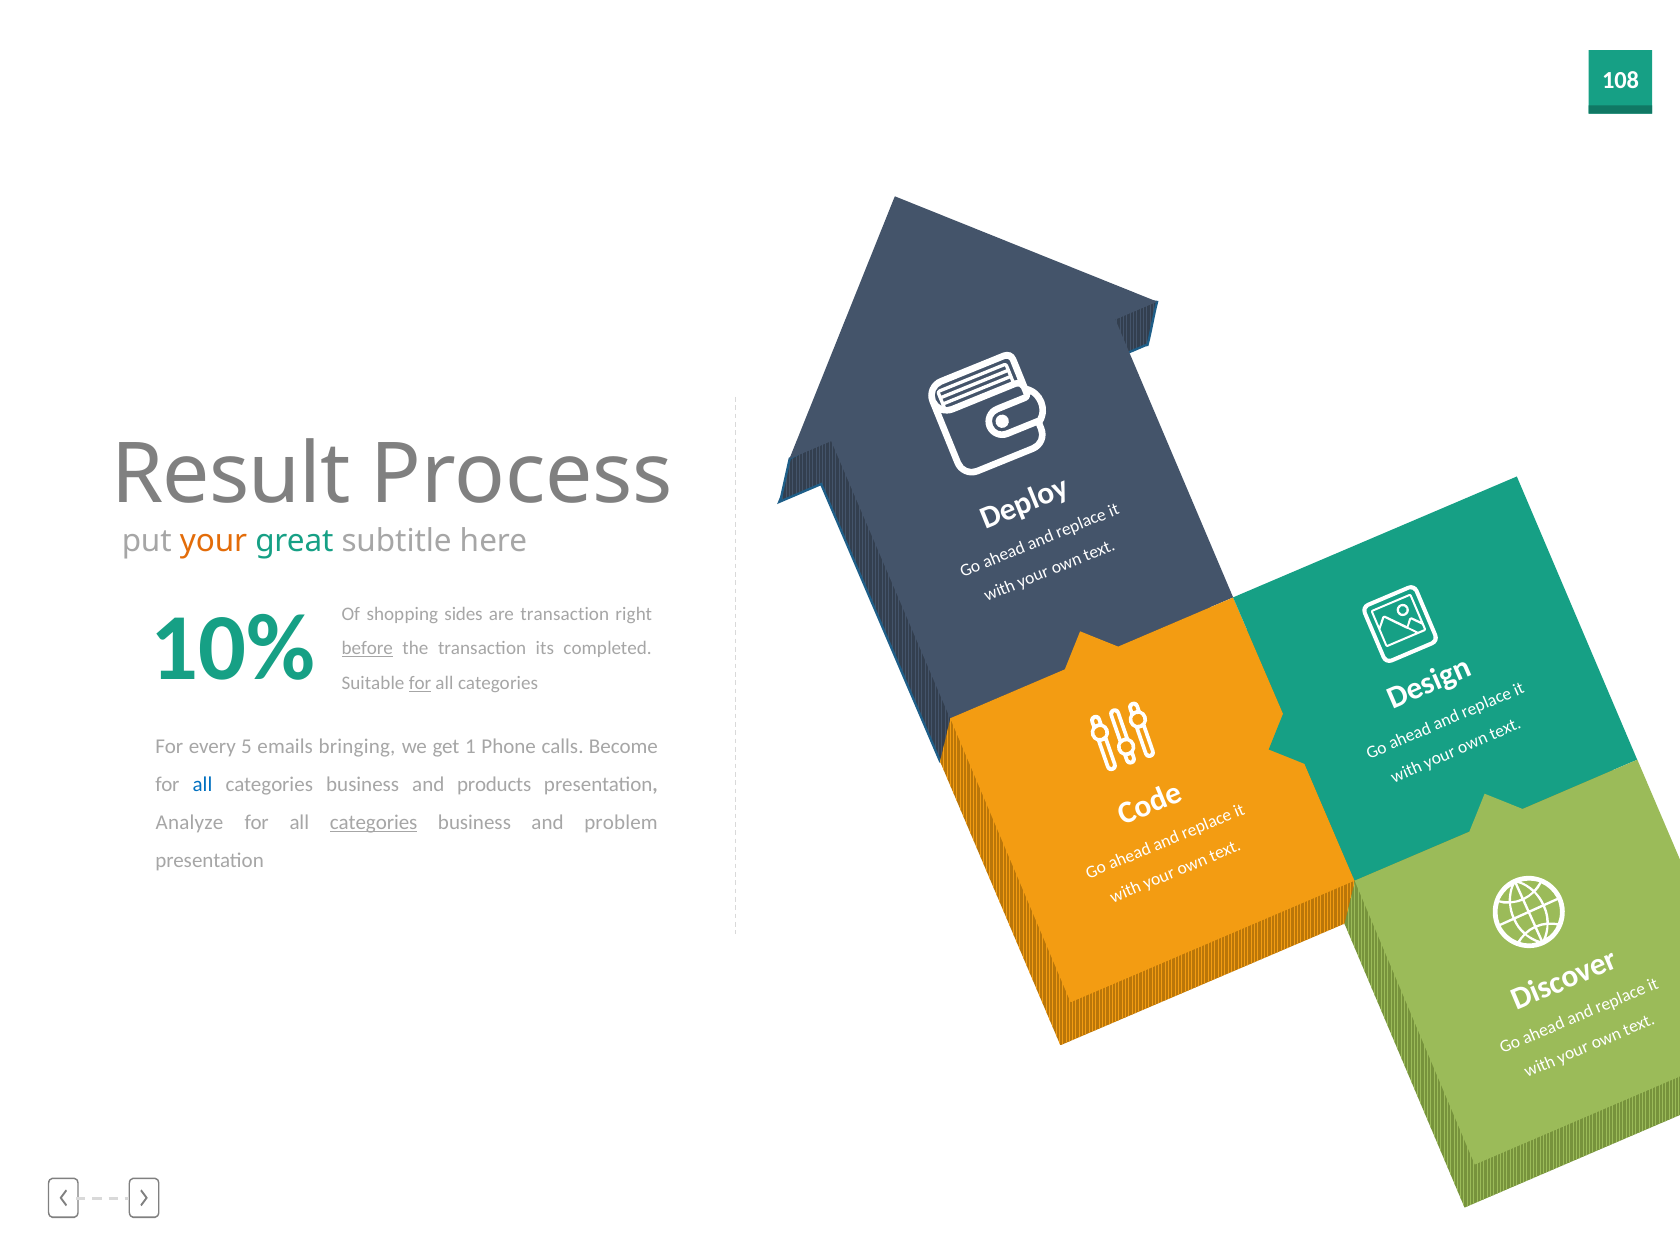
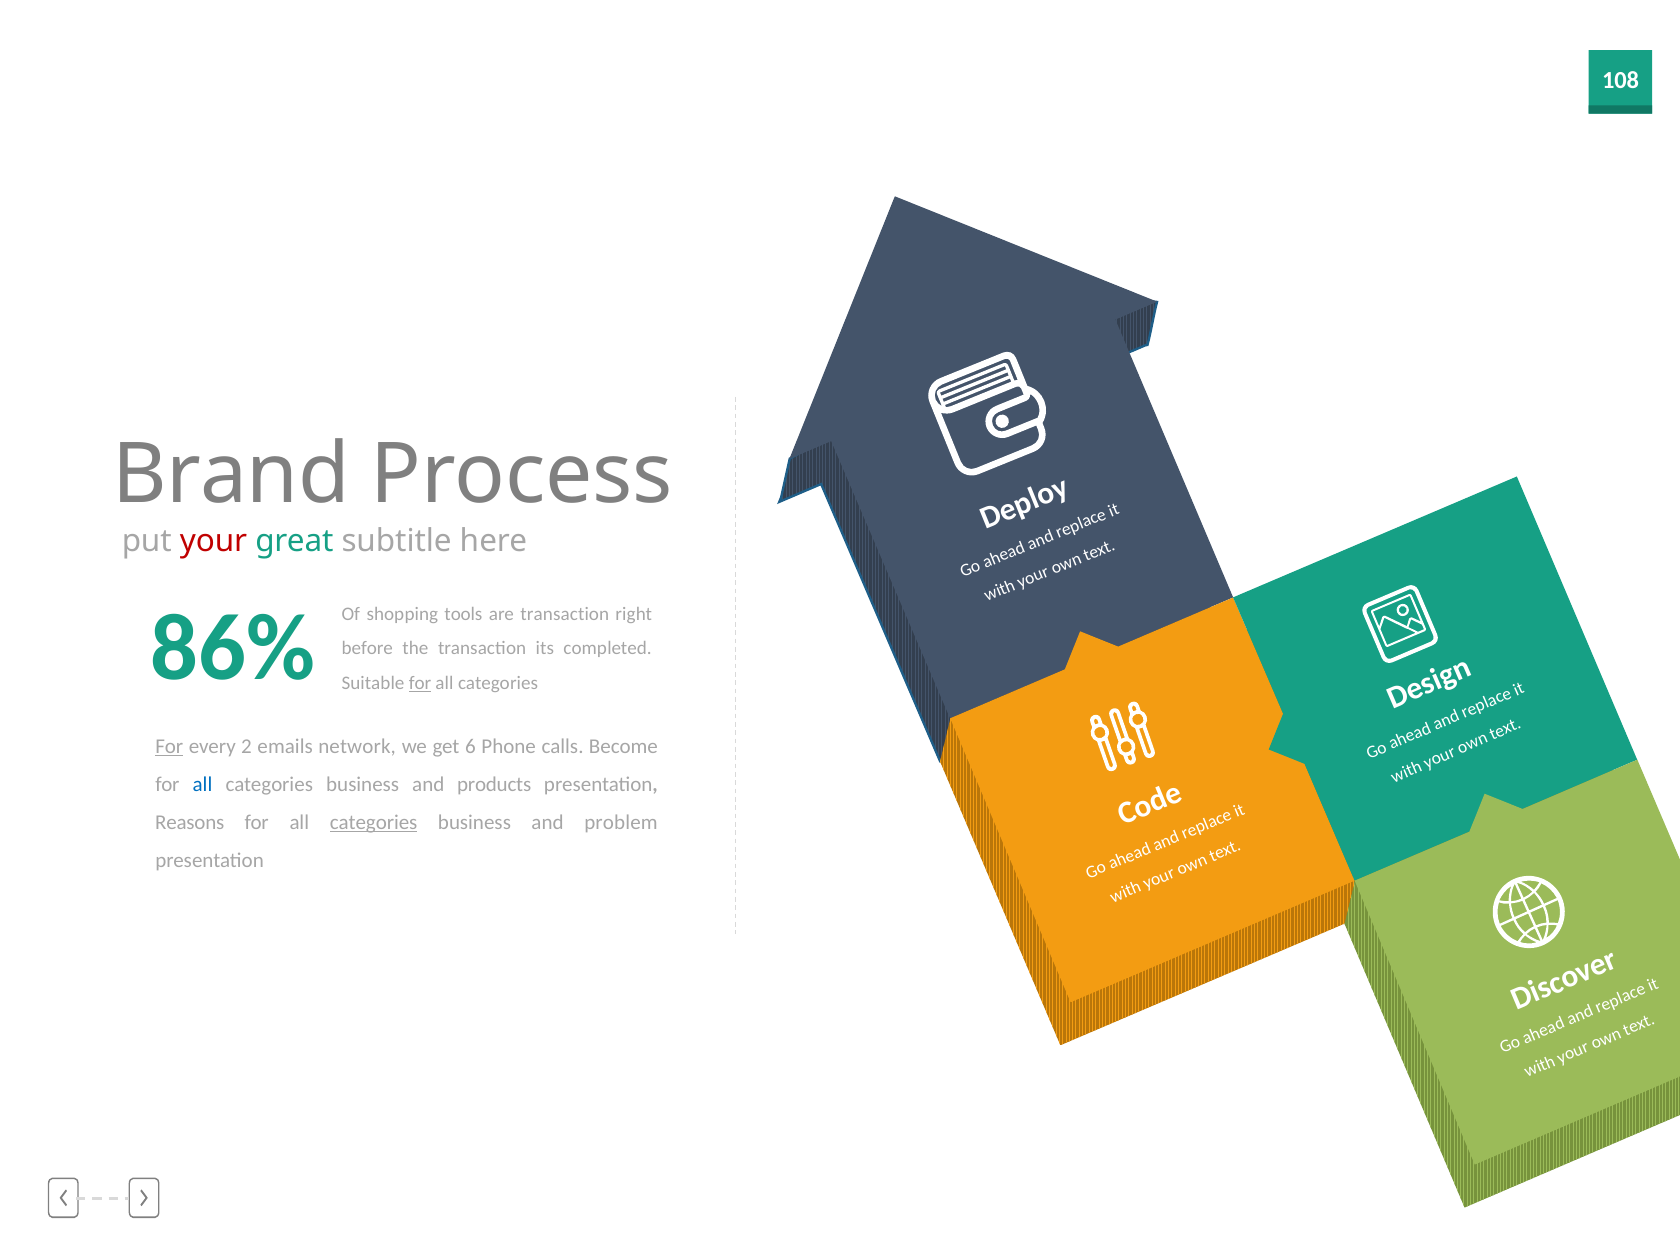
Result: Result -> Brand (231, 474)
your colour: orange -> red (213, 541)
sides: sides -> tools (463, 614)
10%: 10% -> 86% (233, 648)
before underline: present -> none (367, 648)
For underline: none -> present (169, 746)
5: 5 -> 2 (247, 746)
bringing: bringing -> network (357, 746)
1: 1 -> 6 (470, 746)
Analyze: Analyze -> Reasons (190, 822)
